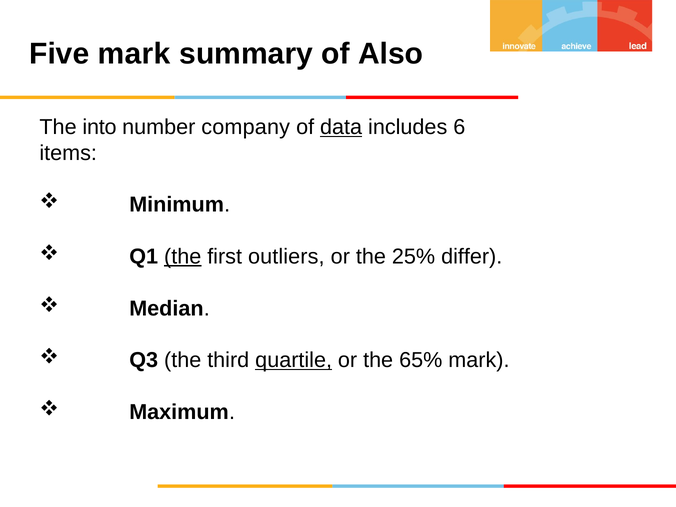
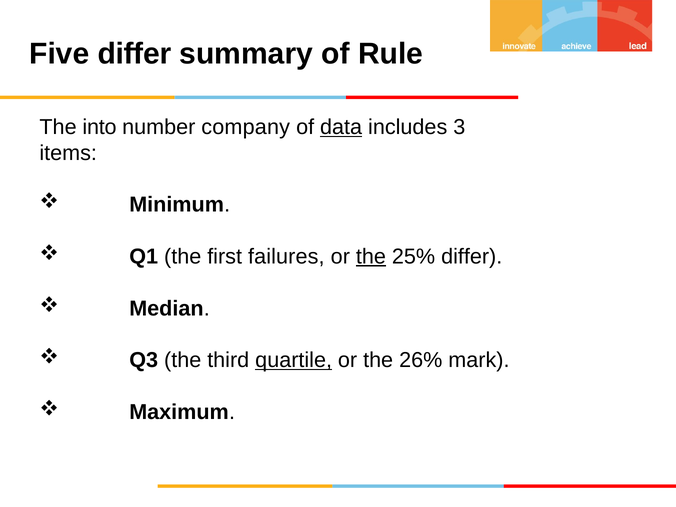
Five mark: mark -> differ (134, 54)
Also: Also -> Rule (391, 54)
6: 6 -> 3 (459, 127)
the underline: present -> none (183, 257)
outliers: outliers -> failures (286, 257)
the underline: none -> present (371, 257)
65%: 65% -> 26% (421, 360)
